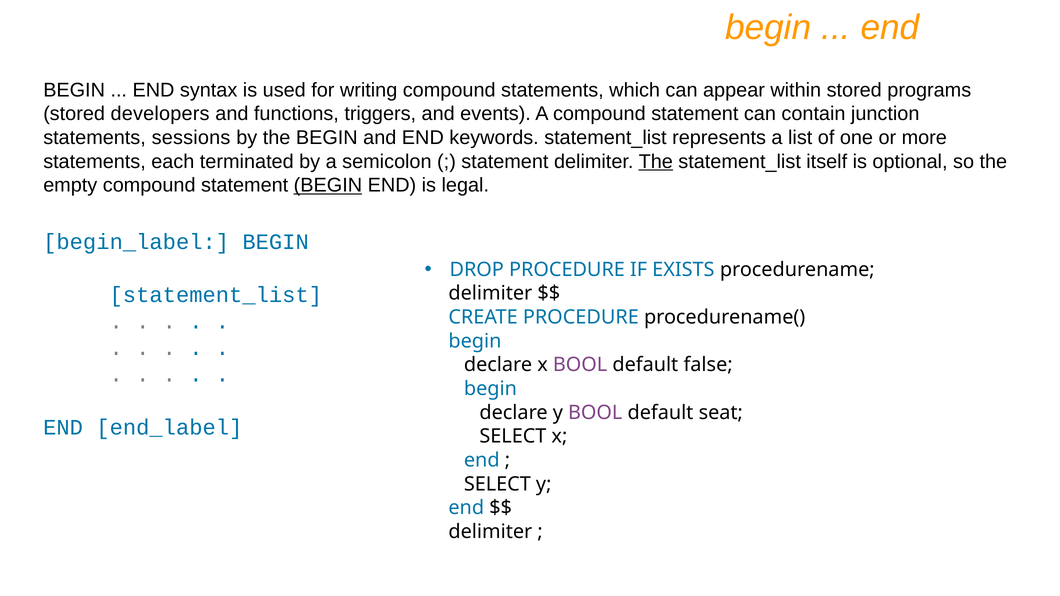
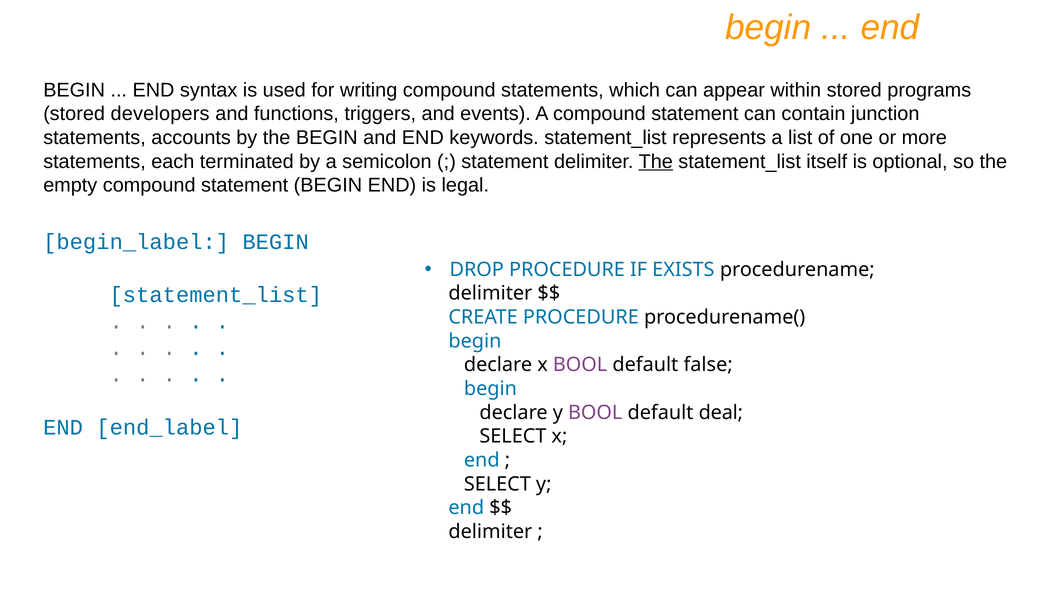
sessions: sessions -> accounts (191, 138)
BEGIN underline: present -> none (328, 185)
seat: seat -> deal (721, 413)
